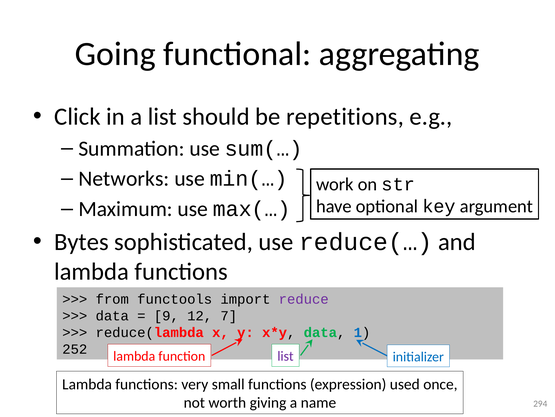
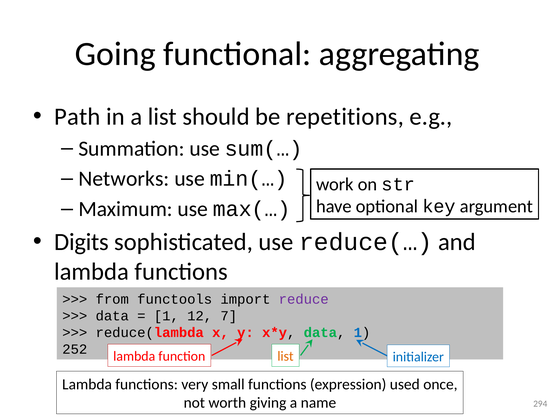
Click: Click -> Path (77, 116)
Bytes: Bytes -> Digits (82, 242)
9: 9 -> 1 (166, 315)
list colour: purple -> orange (285, 356)
